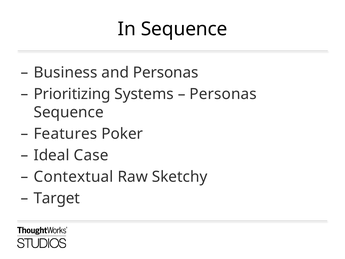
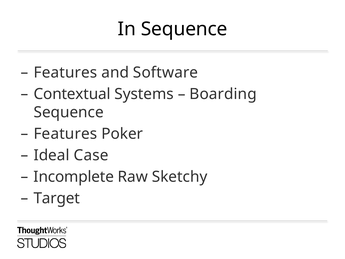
Business: Business -> Features (65, 72)
and Personas: Personas -> Software (166, 72)
Prioritizing: Prioritizing -> Contextual (72, 94)
Personas: Personas -> Boarding (223, 94)
Contextual: Contextual -> Incomplete (74, 177)
